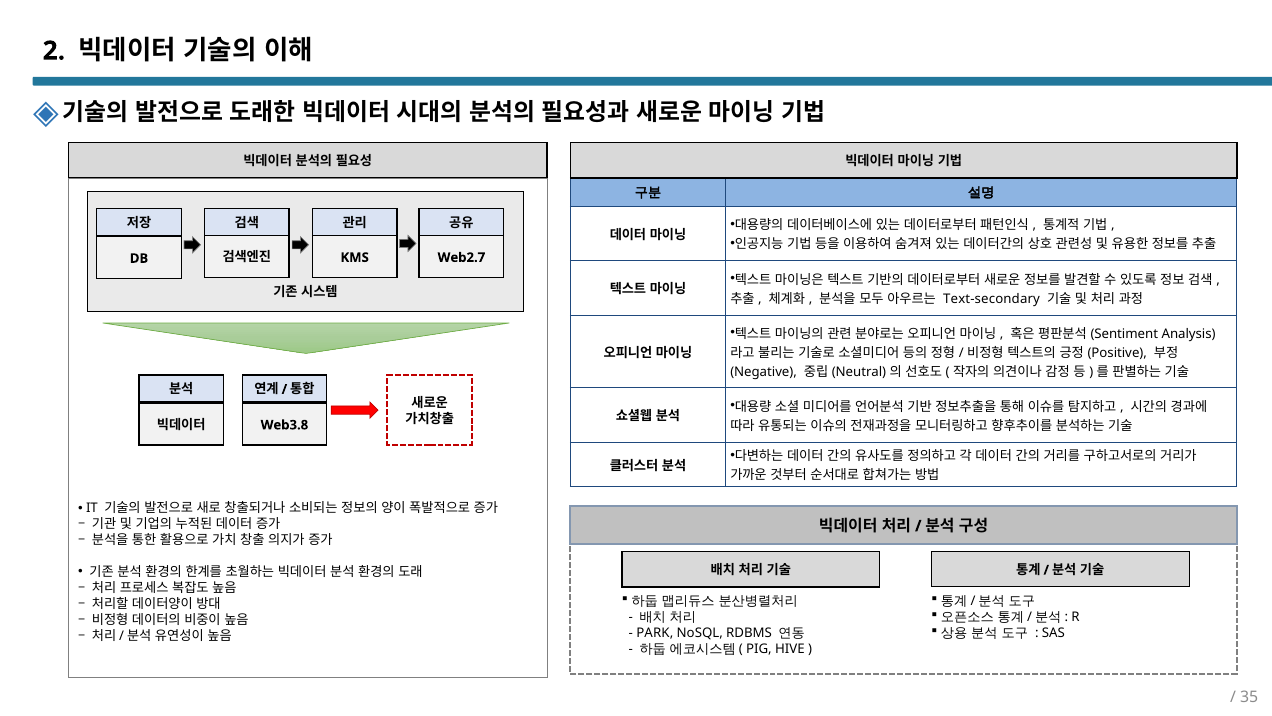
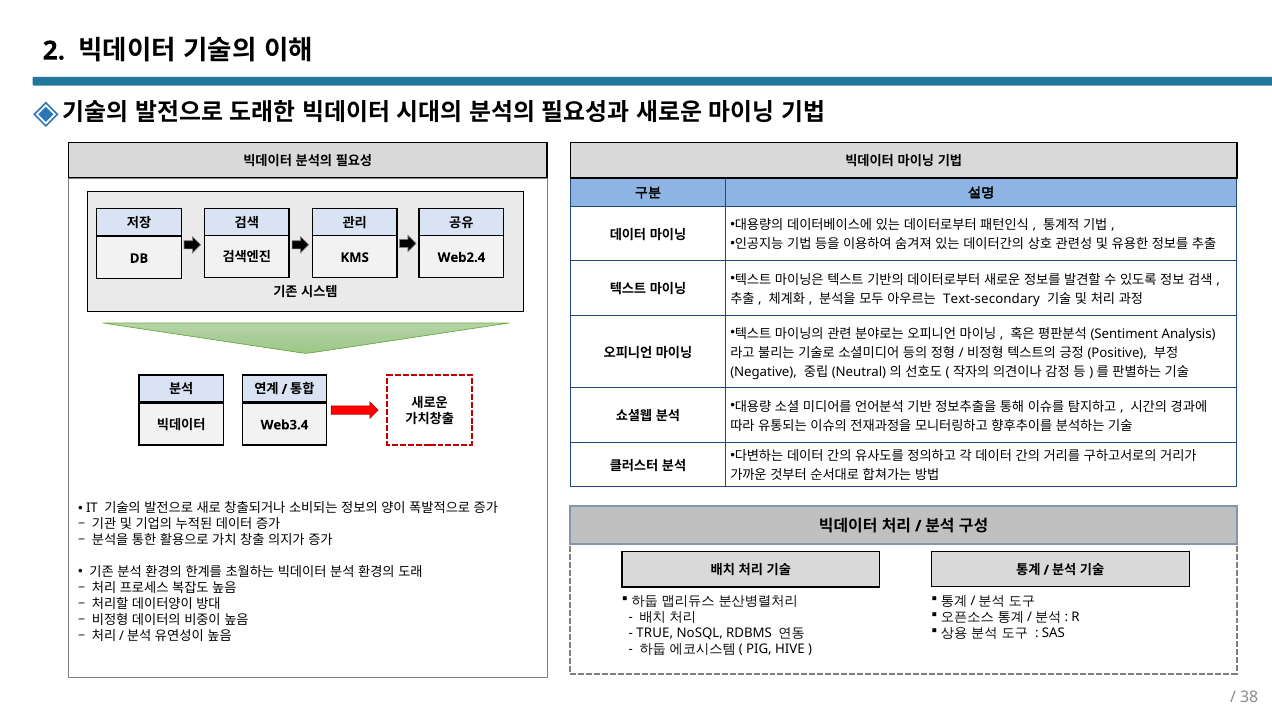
Web2.7: Web2.7 -> Web2.4 (461, 257)
Web3.8: Web3.8 -> Web3.4 (284, 425)
PARK: PARK -> TRUE (655, 633)
35: 35 -> 38 (1249, 697)
